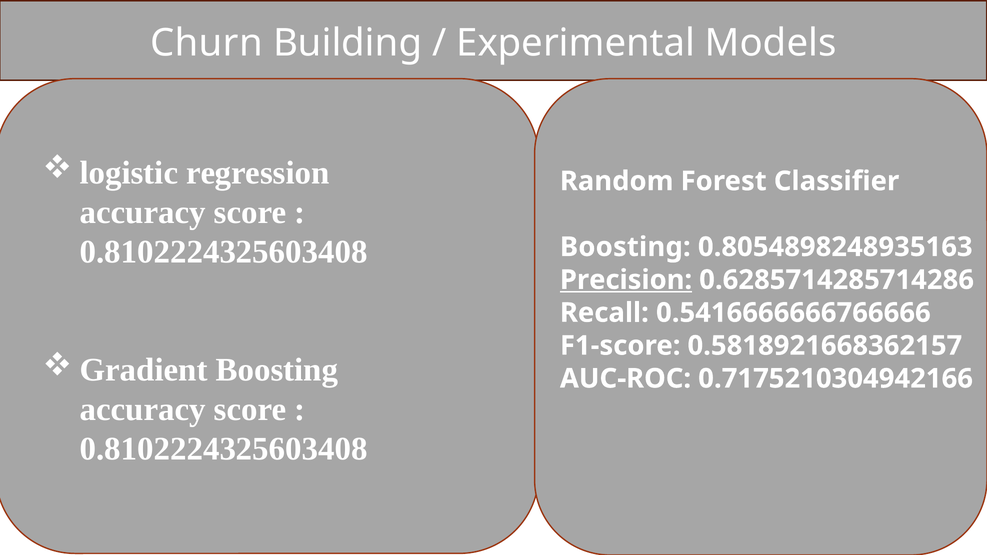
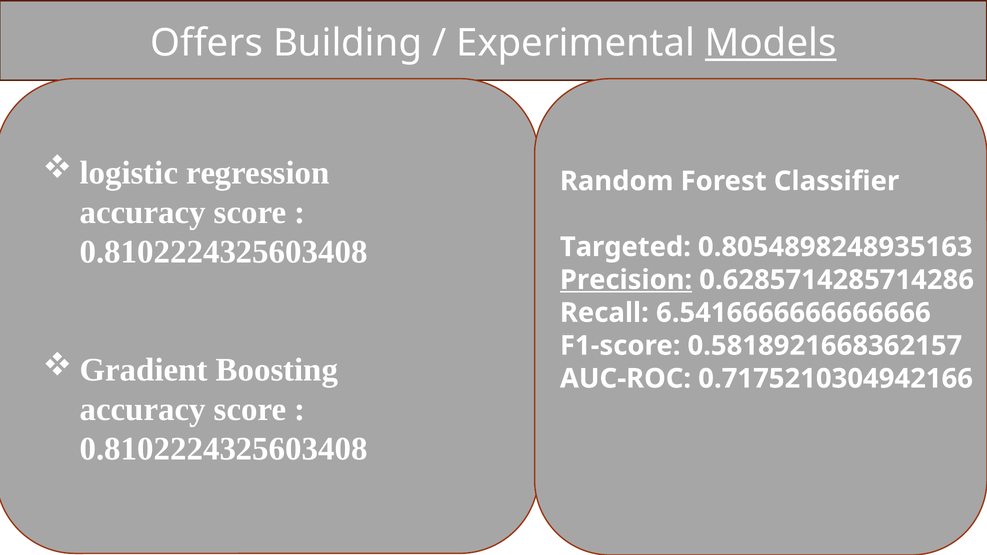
Churn: Churn -> Offers (207, 43)
Models underline: none -> present (771, 43)
Boosting: Boosting -> Targeted (625, 247)
0.5416666666766666: 0.5416666666766666 -> 6.5416666666666666 (793, 313)
